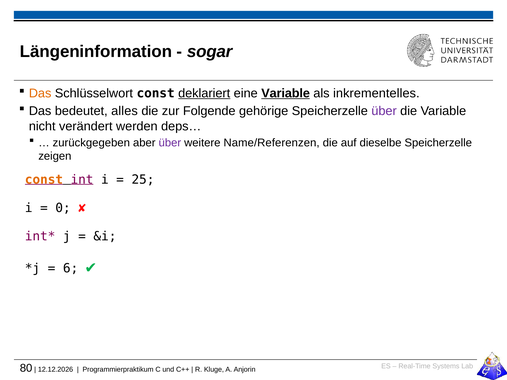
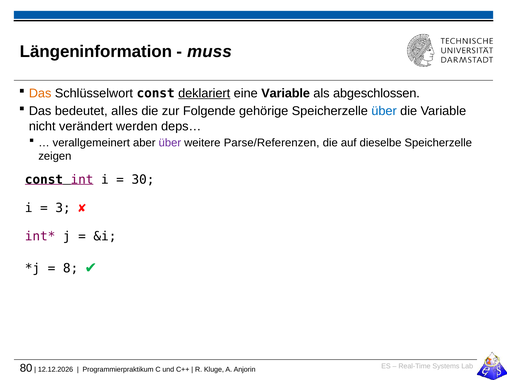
sogar: sogar -> muss (209, 52)
Variable underline: present -> none (286, 93)
inkrementelles: inkrementelles -> abgeschlossen (376, 93)
über colour: purple -> blue (384, 111)
zurückgegeben: zurückgegeben -> verallgemeinert (91, 143)
Name/Referenzen: Name/Referenzen -> Parse/Referenzen (272, 143)
const colour: orange -> black (44, 180)
25: 25 -> 30 (143, 180)
0: 0 -> 3 (63, 208)
6: 6 -> 8 (71, 268)
